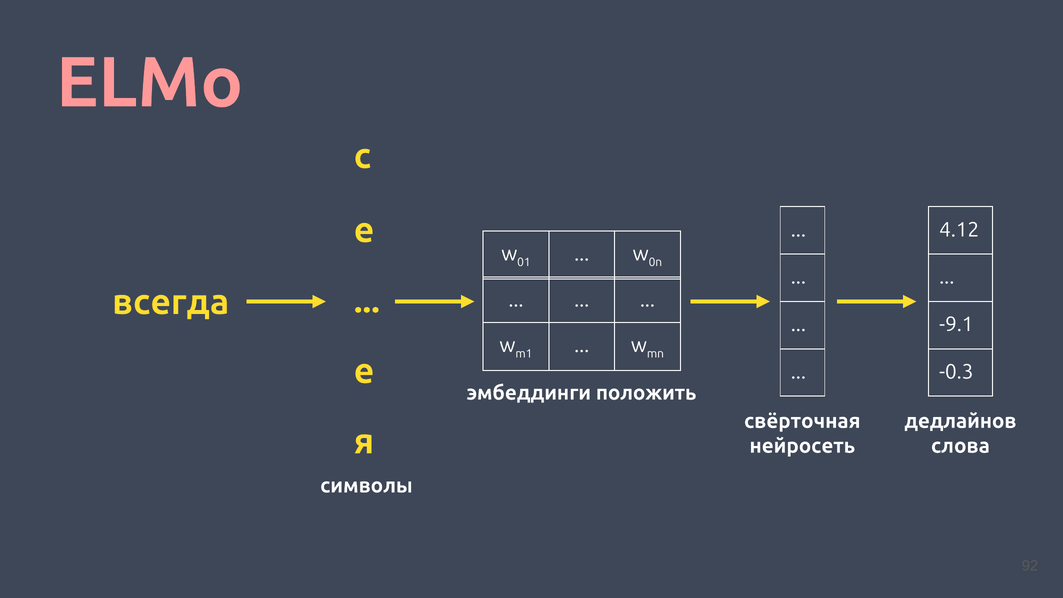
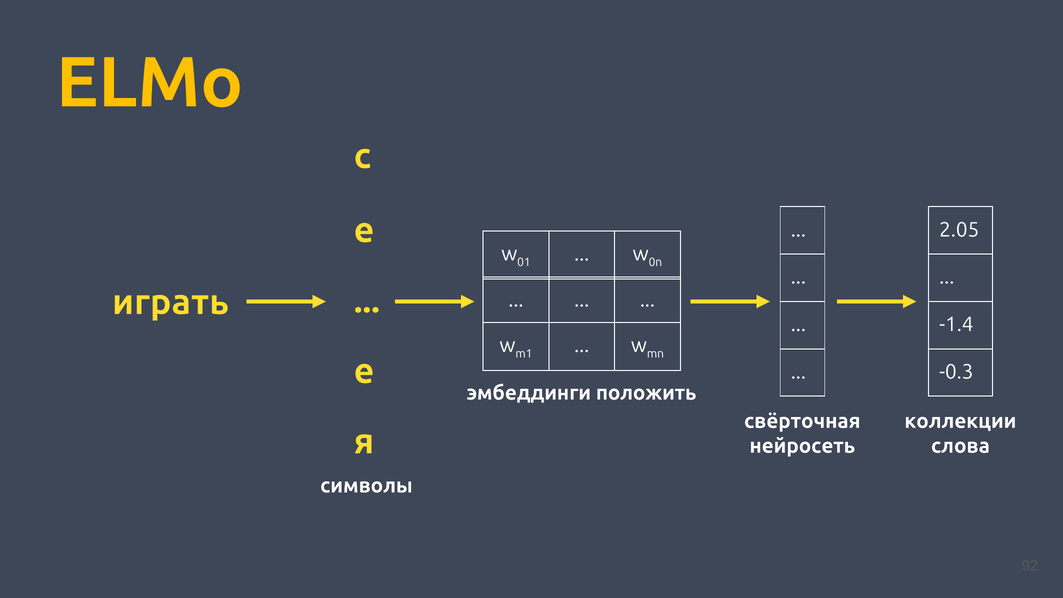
ELMo colour: pink -> yellow (150, 83)
4.12: 4.12 -> 2.05 (959, 230)
всегда: всегда -> играть (171, 302)
-9.1: -9.1 -> -1.4 (956, 324)
дедлайнов: дедлайнов -> коллекции (960, 421)
